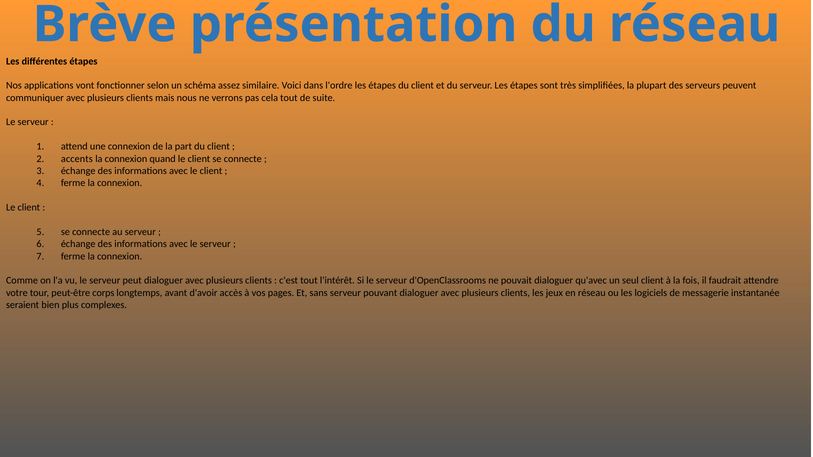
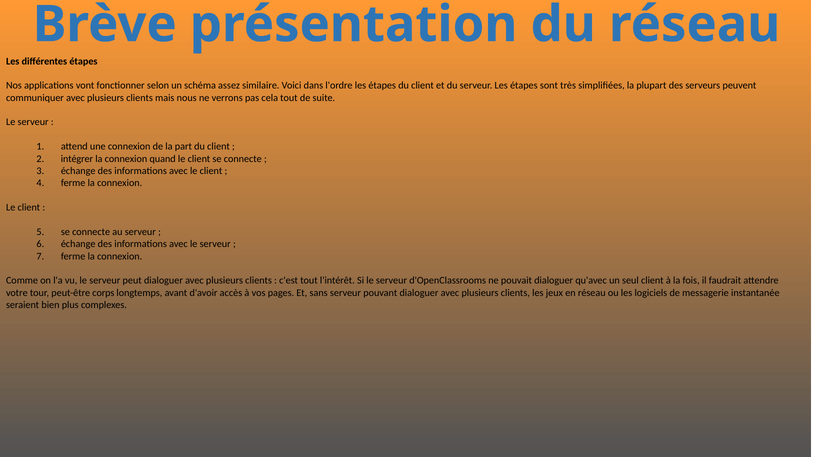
accents: accents -> intégrer (77, 159)
